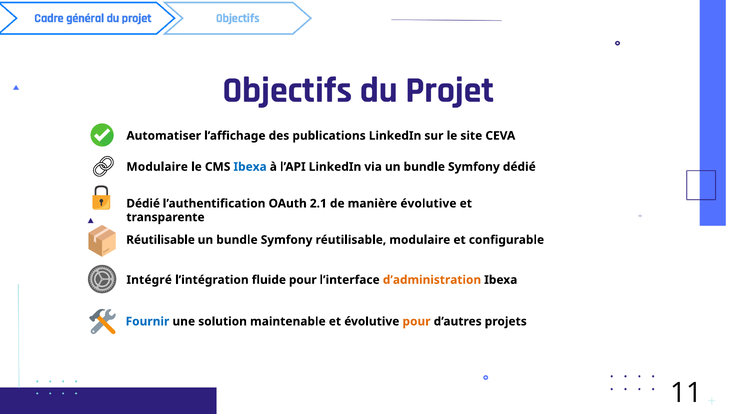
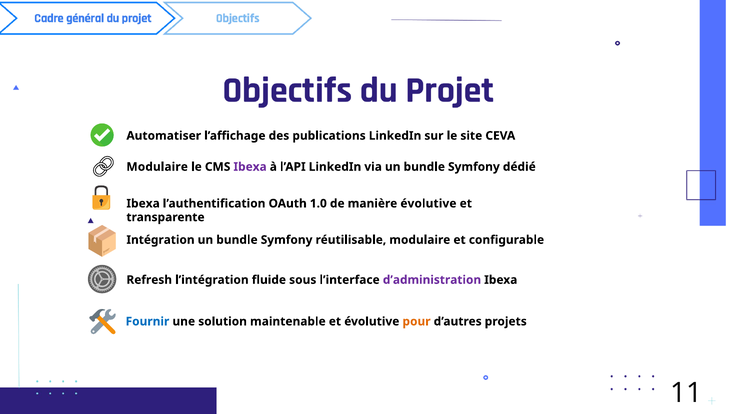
Ibexa colour: blue -> purple (250, 167)
Dédié: Dédié -> Ibexa (143, 203)
2.1: 2.1 -> 1.0 (318, 203)
Réutilisable: Réutilisable -> Intégration (161, 240)
Intégré: Intégré -> Refresh (149, 279)
fluide pour: pour -> sous (303, 279)
d’administration colour: orange -> purple (432, 279)
